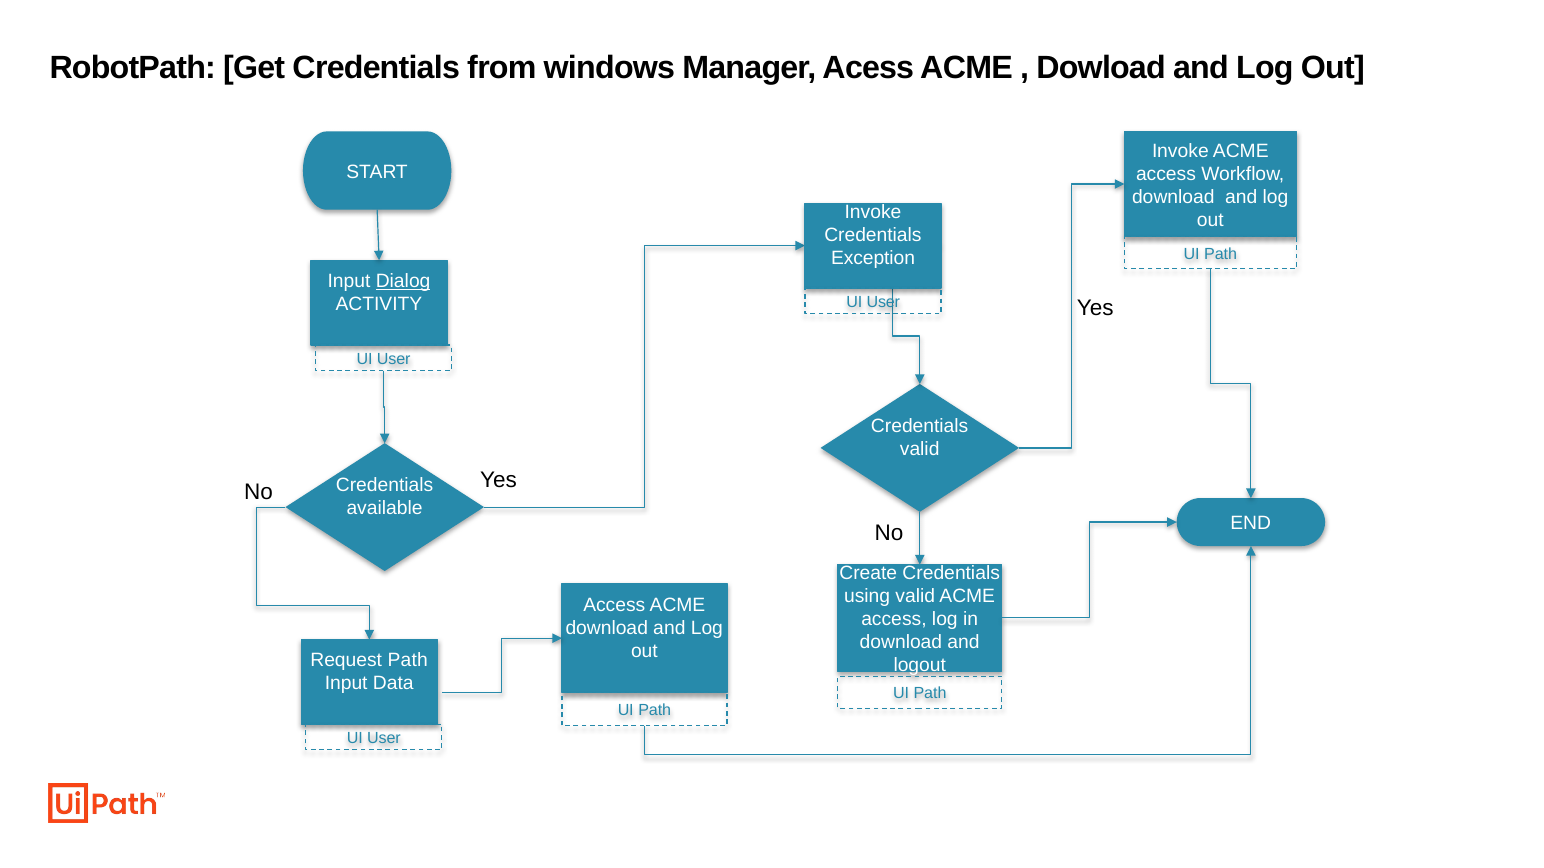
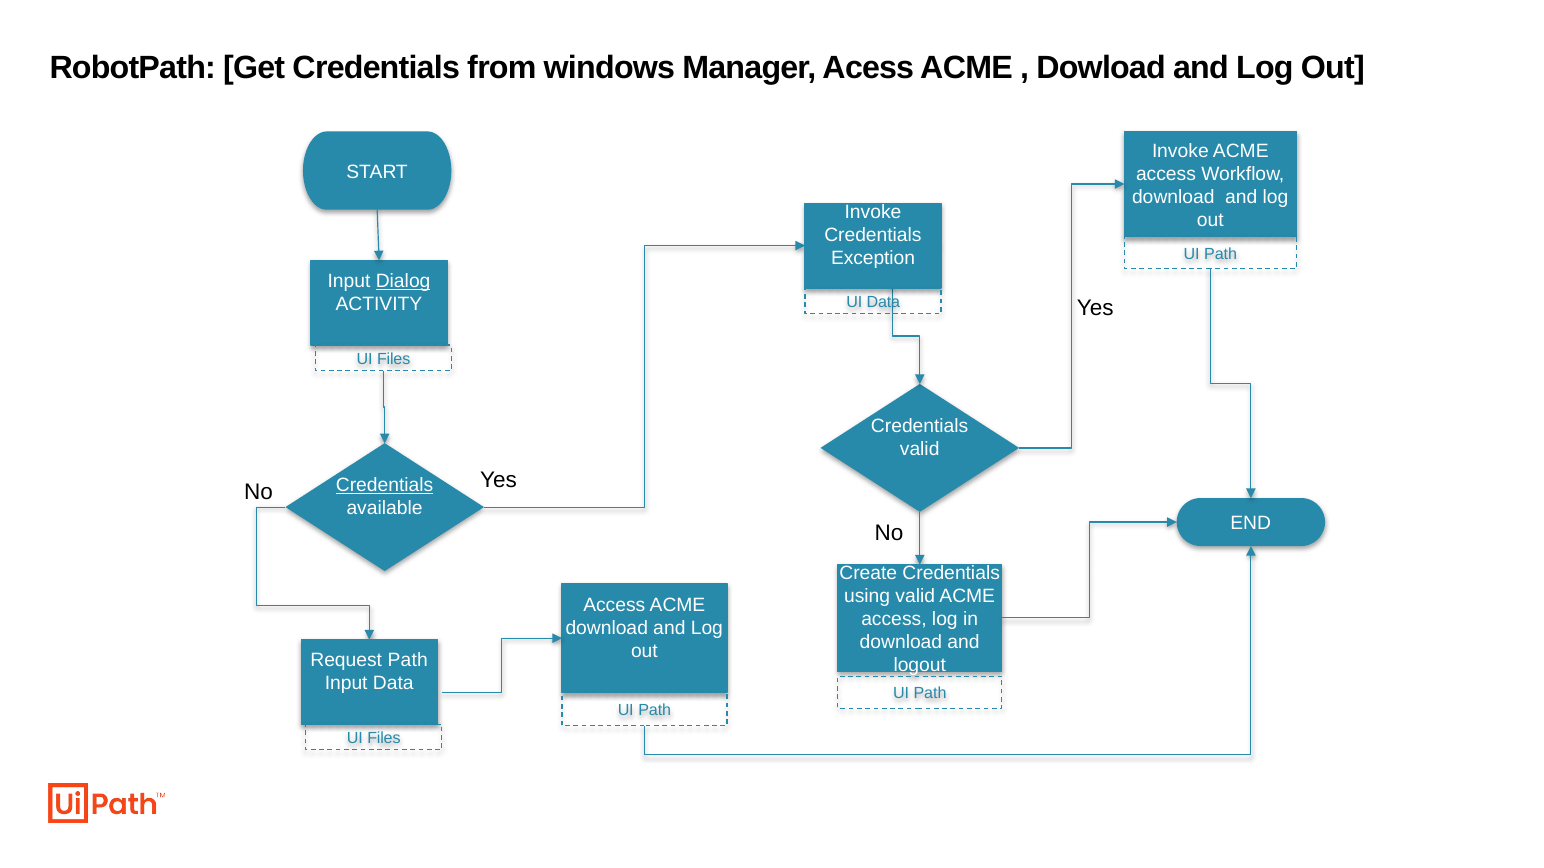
User: User -> Data (883, 302)
User: User -> Files (394, 359)
Credentials underline: none -> present (385, 486)
User: User -> Files (384, 739)
